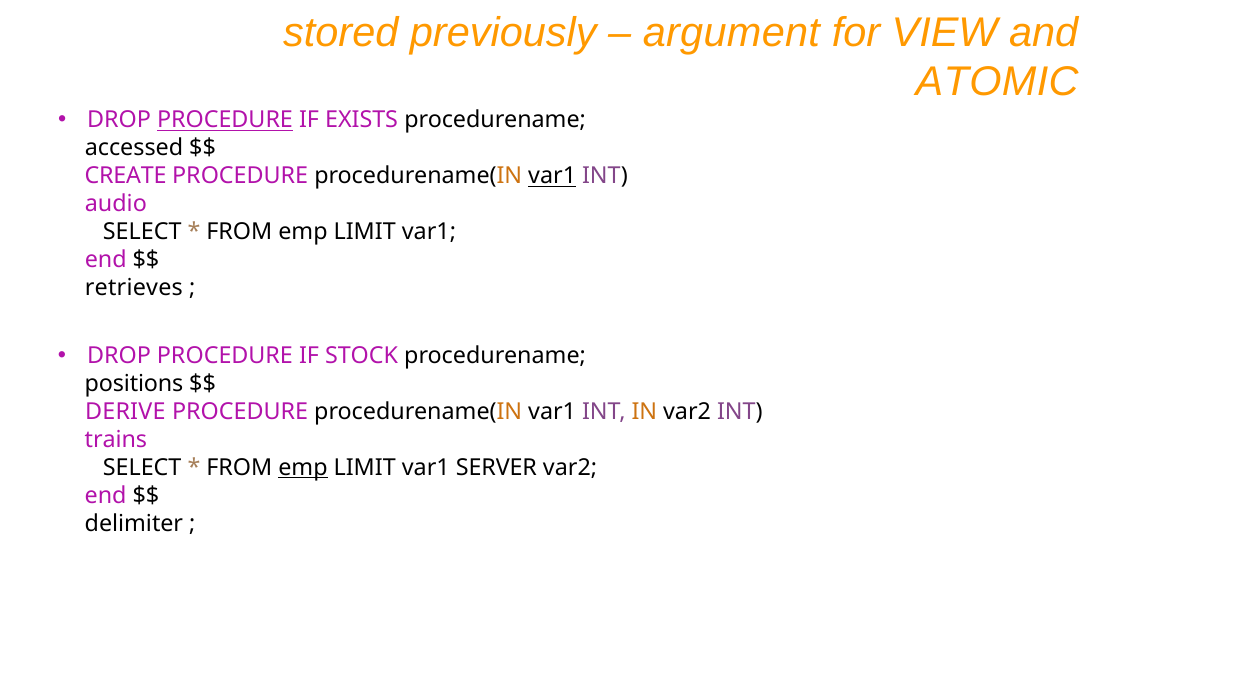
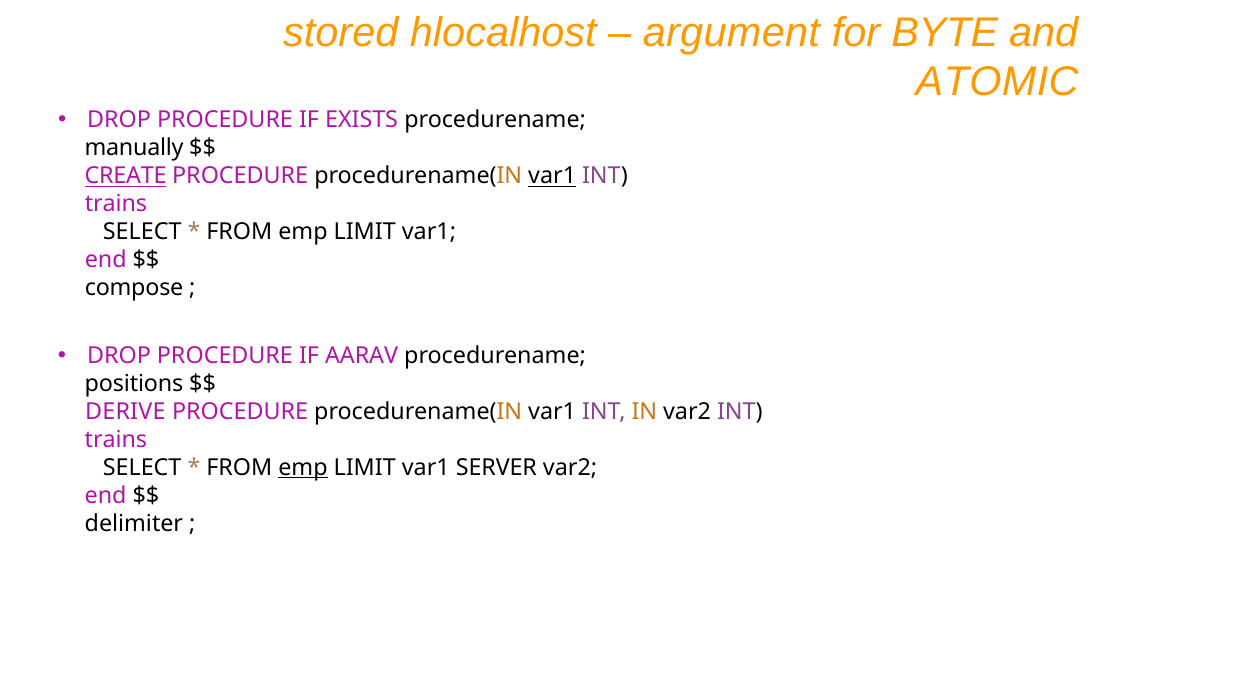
previously: previously -> hlocalhost (503, 32)
VIEW: VIEW -> BYTE (945, 32)
PROCEDURE underline: present -> none (225, 120)
accessed: accessed -> manually (134, 148)
CREATE underline: none -> present (126, 176)
audio: audio -> trains (116, 204)
retrieves: retrieves -> compose (134, 288)
STOCK: STOCK -> AARAV (362, 356)
